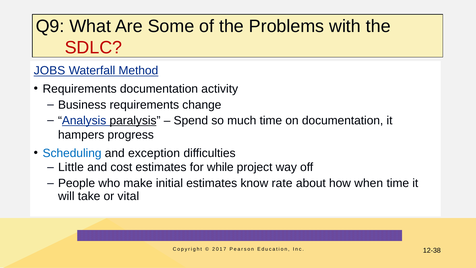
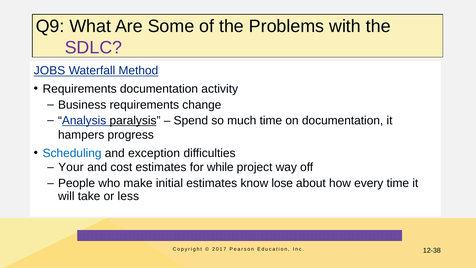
SDLC colour: red -> purple (93, 48)
Little: Little -> Your (71, 167)
rate: rate -> lose (282, 183)
when: when -> every (369, 183)
vital: vital -> less (128, 196)
